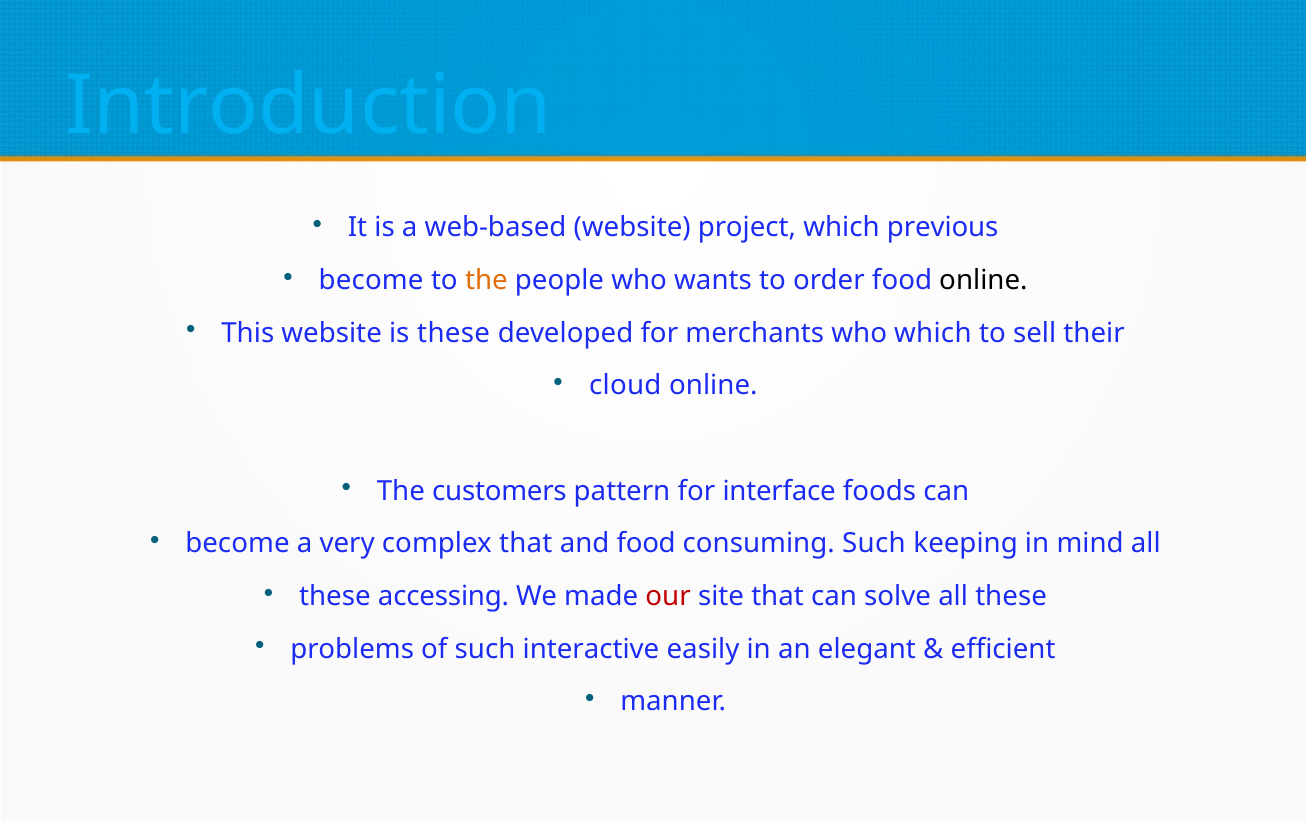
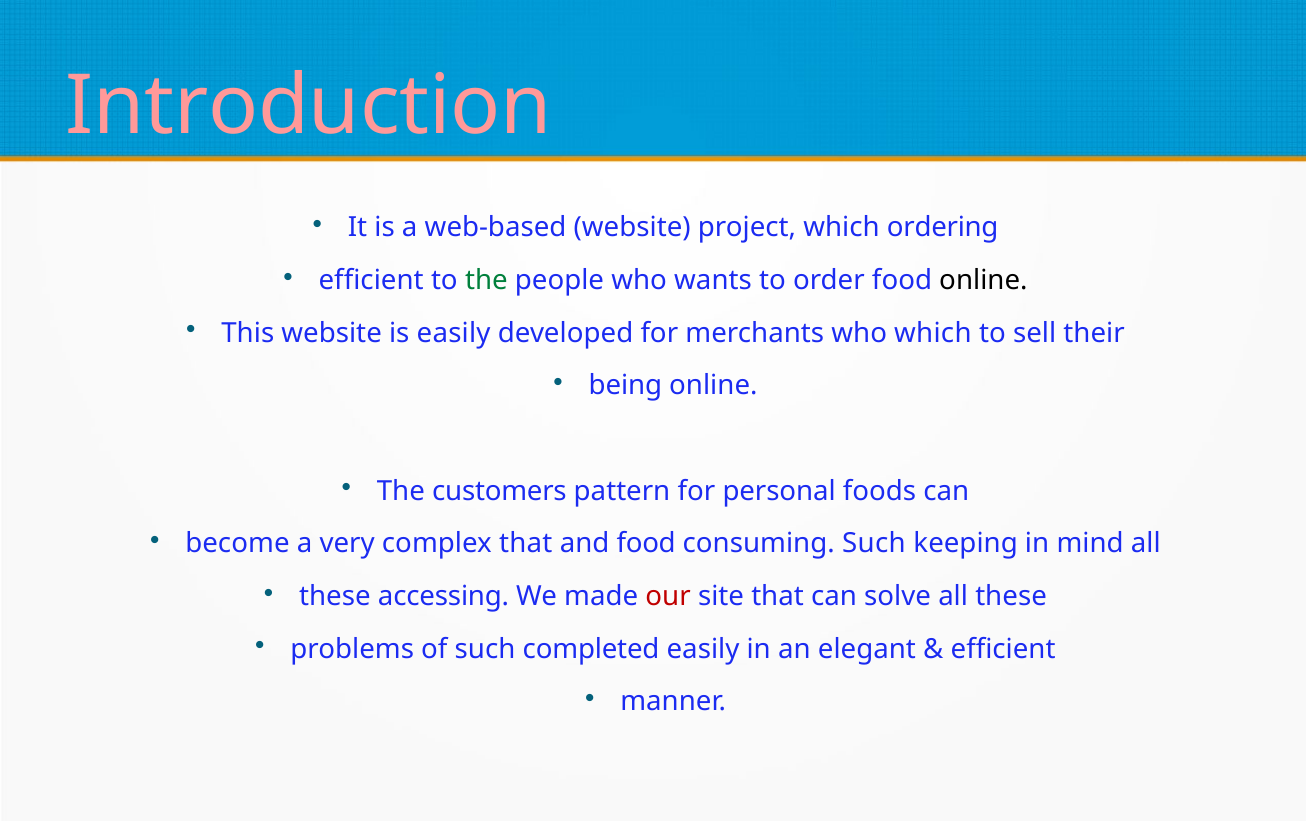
Introduction colour: light blue -> pink (309, 107)
previous: previous -> ordering (943, 228)
become: become -> efficient (371, 280)
the colour: orange -> green (486, 280)
is these: these -> easily (454, 333)
cloud: cloud -> being (625, 386)
interface: interface -> personal (779, 491)
interactive: interactive -> completed (591, 649)
